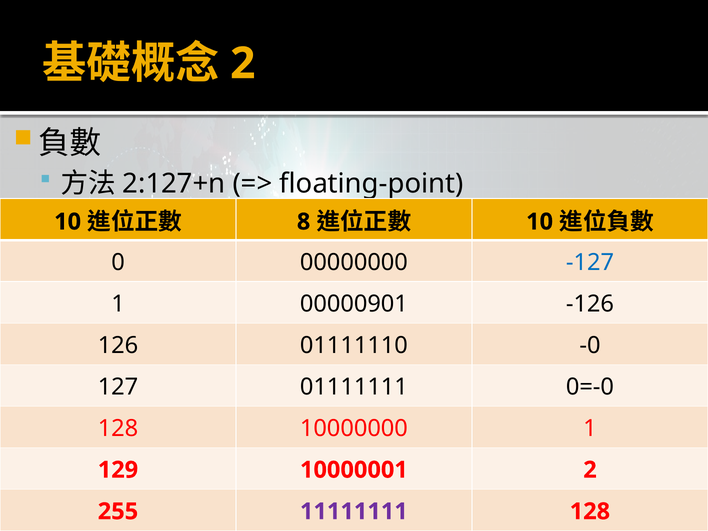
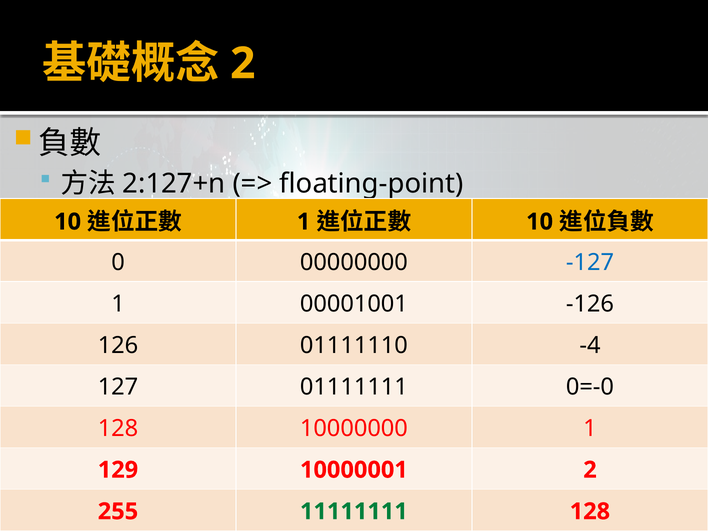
8: 8 -> 1 (304, 222)
00000901: 00000901 -> 00001001 (354, 304)
-0: -0 -> -4 (590, 345)
11111111 colour: purple -> green (354, 511)
